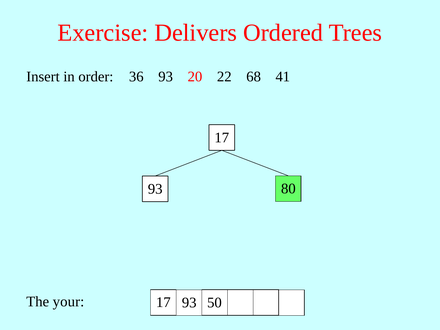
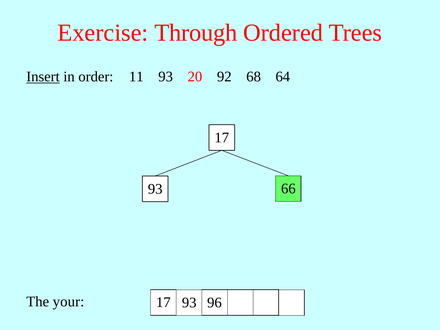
Delivers: Delivers -> Through (196, 33)
Insert underline: none -> present (43, 77)
36: 36 -> 11 (136, 77)
22: 22 -> 92 (224, 77)
41: 41 -> 64 (283, 77)
80: 80 -> 66 (288, 189)
50: 50 -> 96 (214, 303)
